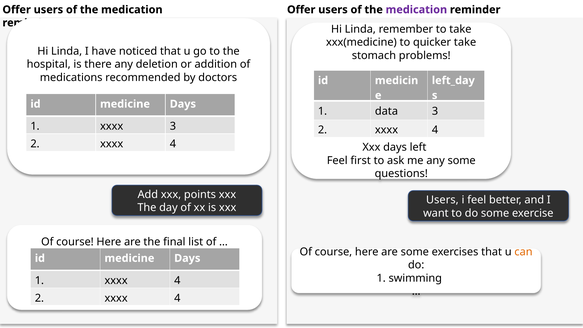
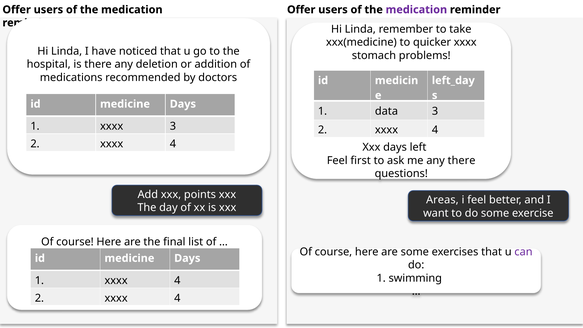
quicker take: take -> xxxx (465, 42)
any some: some -> there (462, 160)
Users: Users -> Areas (442, 200)
can colour: orange -> purple (523, 252)
